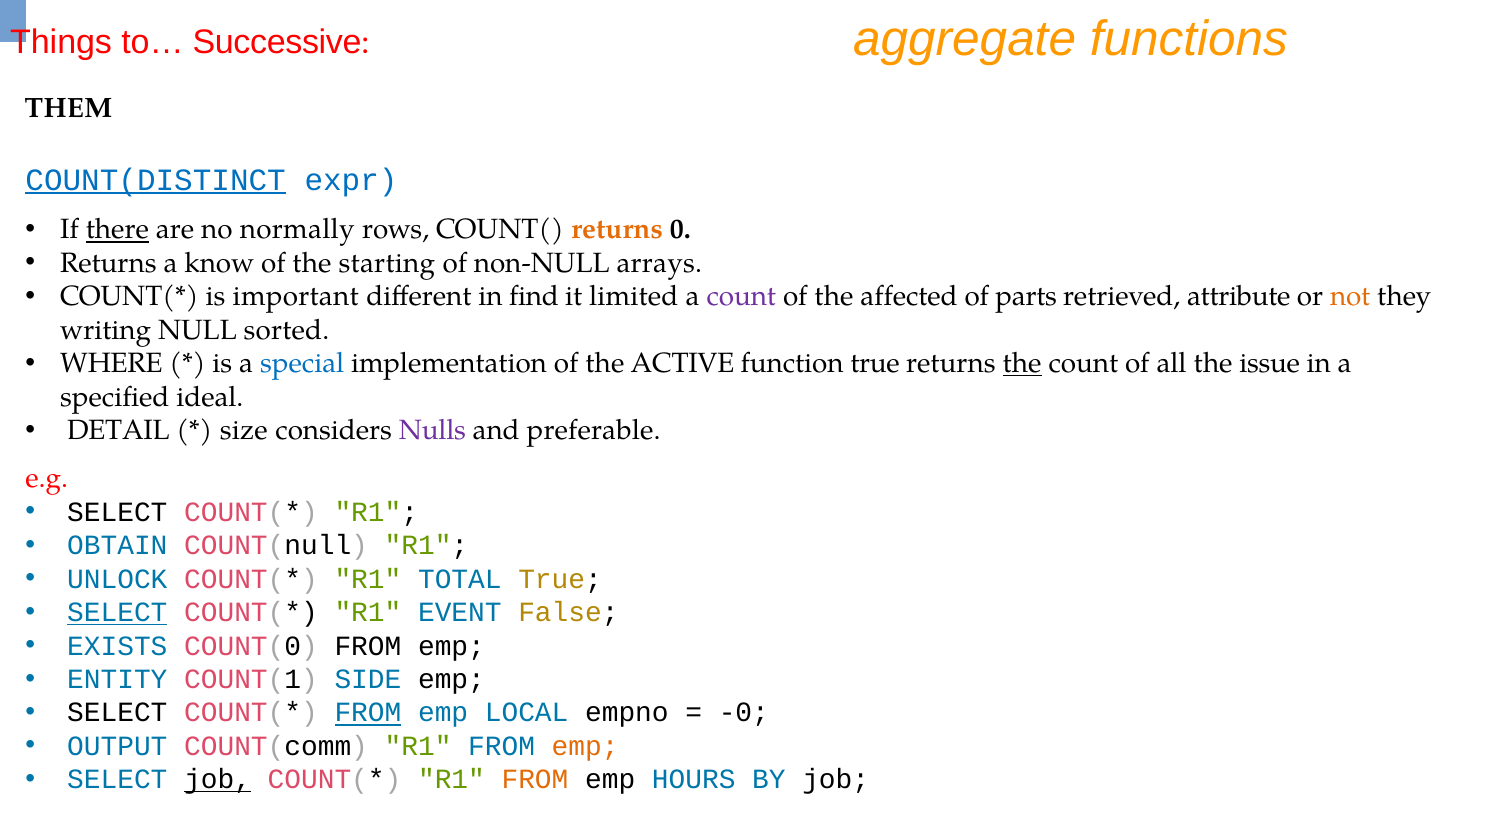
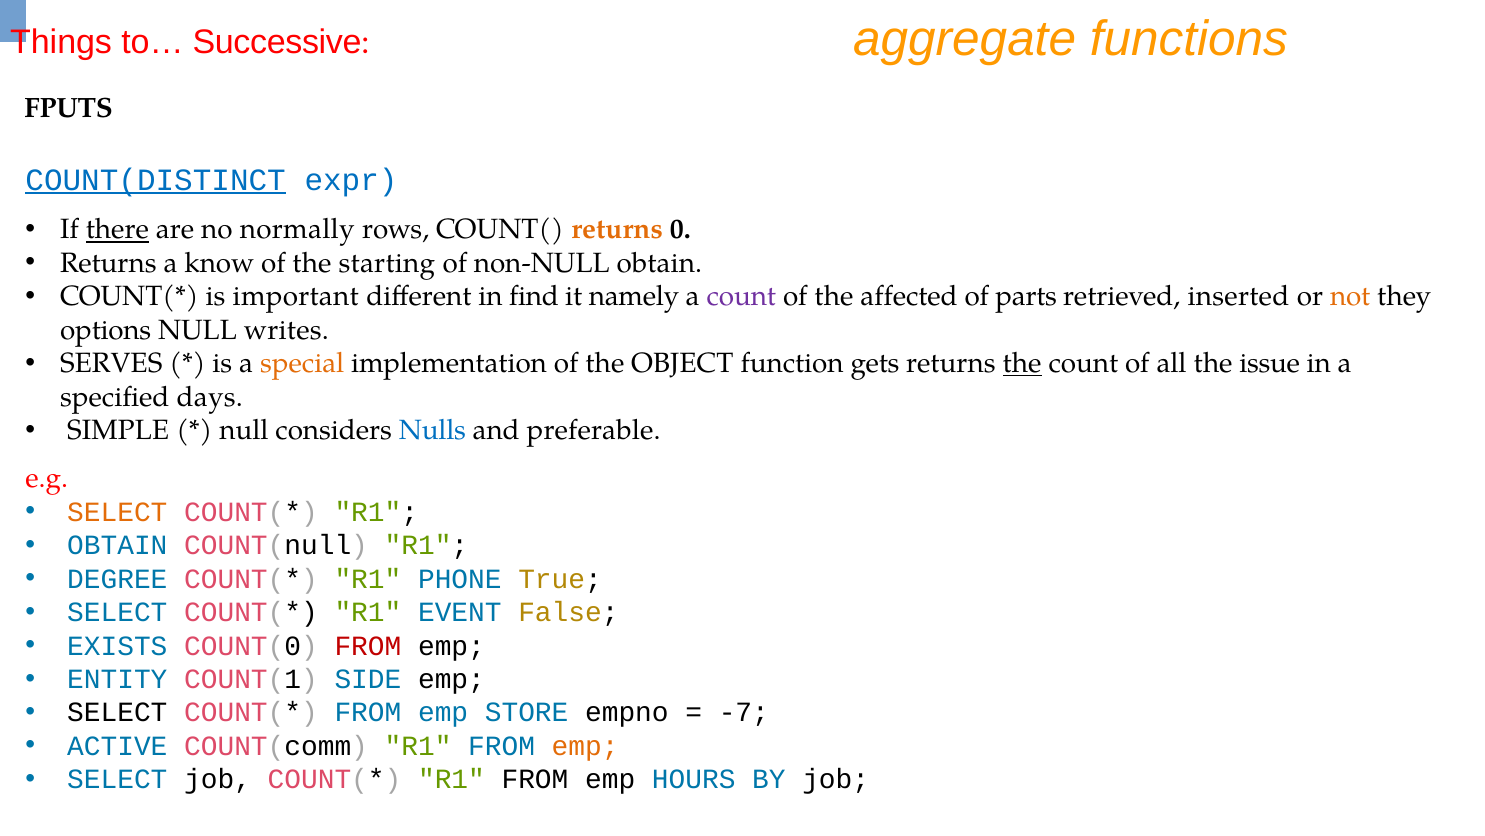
THEM: THEM -> FPUTS (69, 108)
non-NULL arrays: arrays -> obtain (659, 263)
limited: limited -> namely (634, 296)
attribute: attribute -> inserted (1239, 296)
writing: writing -> options (106, 330)
sorted: sorted -> writes (286, 330)
WHERE: WHERE -> SERVES (111, 363)
special colour: blue -> orange (302, 363)
ACTIVE: ACTIVE -> OBJECT (682, 363)
function true: true -> gets (875, 363)
ideal: ideal -> days (210, 397)
DETAIL: DETAIL -> SIMPLE (118, 430)
size: size -> null (244, 430)
Nulls colour: purple -> blue (432, 430)
SELECT colour: black -> orange (117, 512)
UNLOCK: UNLOCK -> DEGREE (117, 579)
TOTAL: TOTAL -> PHONE (460, 579)
SELECT underline: present -> none (117, 612)
FROM colour: black -> red (368, 645)
FROM underline: present -> none (368, 712)
LOCAL: LOCAL -> STORE (527, 712)
-0: -0 -> -7 (744, 712)
OUTPUT: OUTPUT -> ACTIVE (117, 746)
job underline: present -> none (218, 779)
FROM colour: orange -> black (535, 779)
